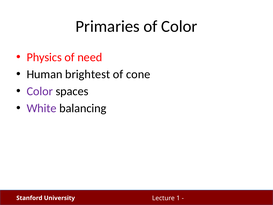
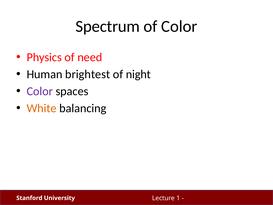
Primaries: Primaries -> Spectrum (108, 26)
cone: cone -> night (138, 74)
White colour: purple -> orange (42, 108)
